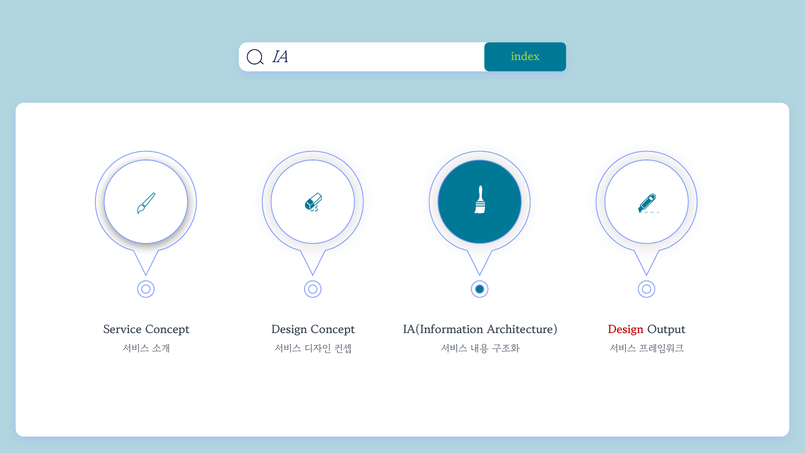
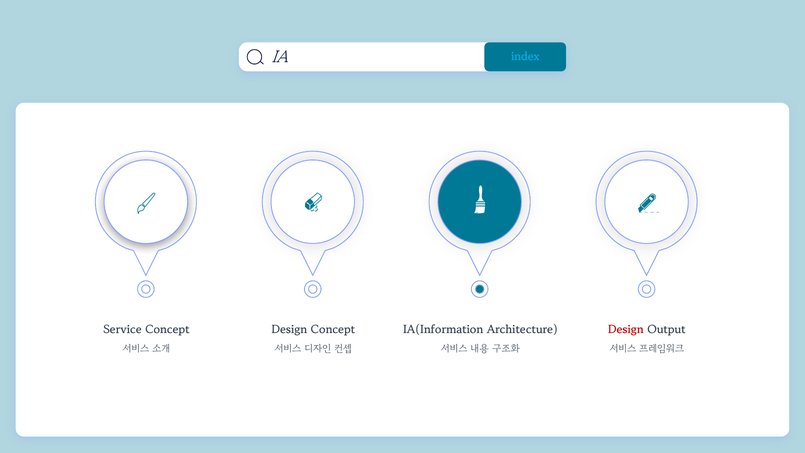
index colour: light green -> light blue (525, 58)
